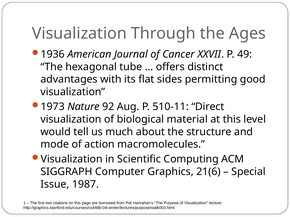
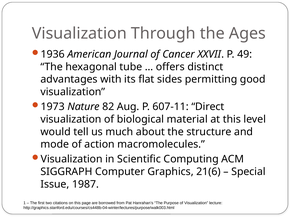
92: 92 -> 82 (108, 107)
510-11: 510-11 -> 607-11 (171, 107)
